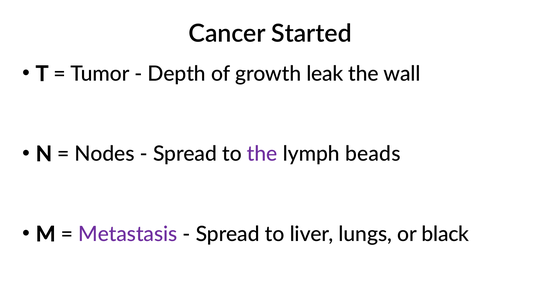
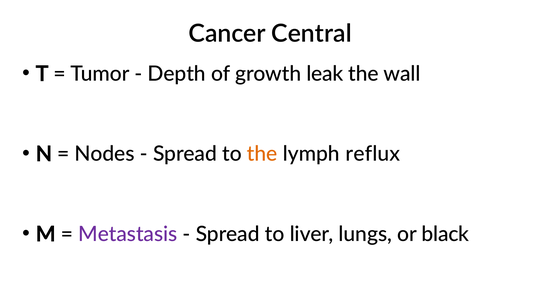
Started: Started -> Central (311, 34)
the colour: purple -> orange (262, 154)
beads: beads -> reflux (373, 154)
